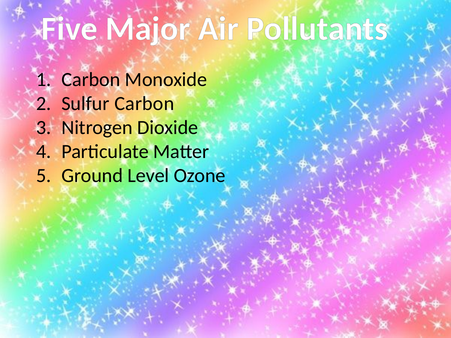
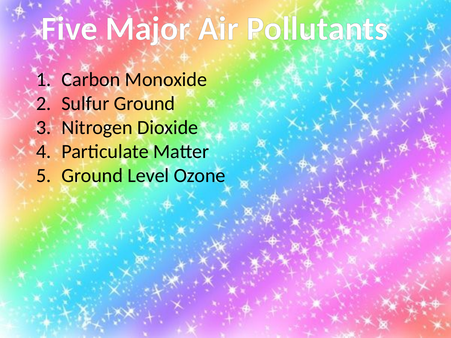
Sulfur Carbon: Carbon -> Ground (144, 104)
